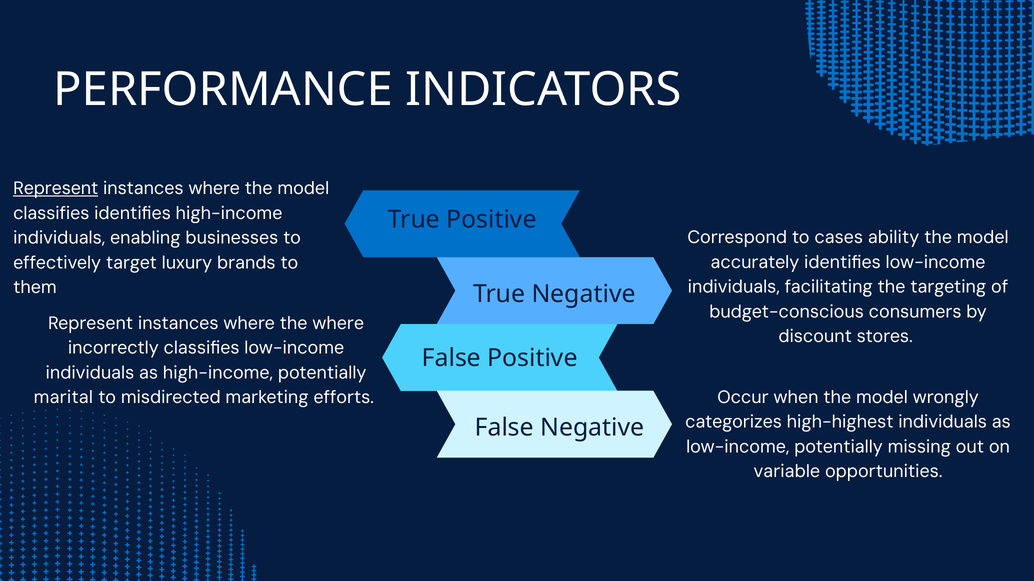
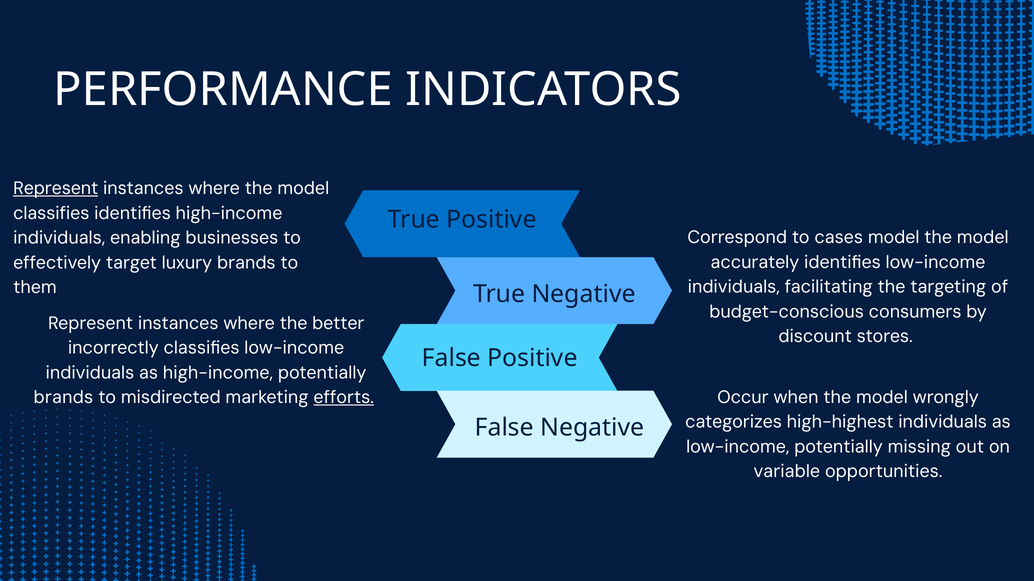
cases ability: ability -> model (894, 238)
the where: where -> better (338, 323)
marital: marital -> brands (63, 398)
efforts underline: none -> present (344, 398)
